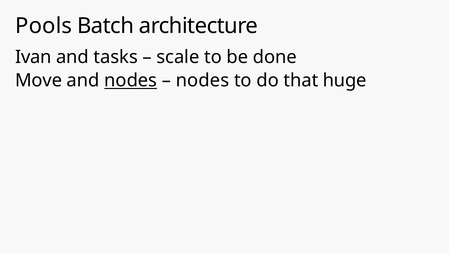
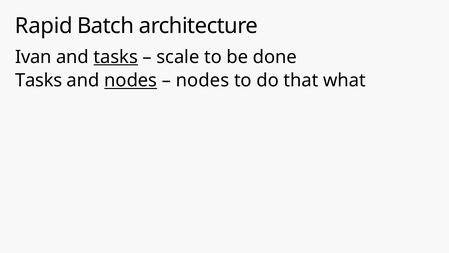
Pools: Pools -> Rapid (44, 26)
tasks underline: none -> present (116, 57)
Move: Move -> Tasks (39, 80)
huge: huge -> what (345, 80)
